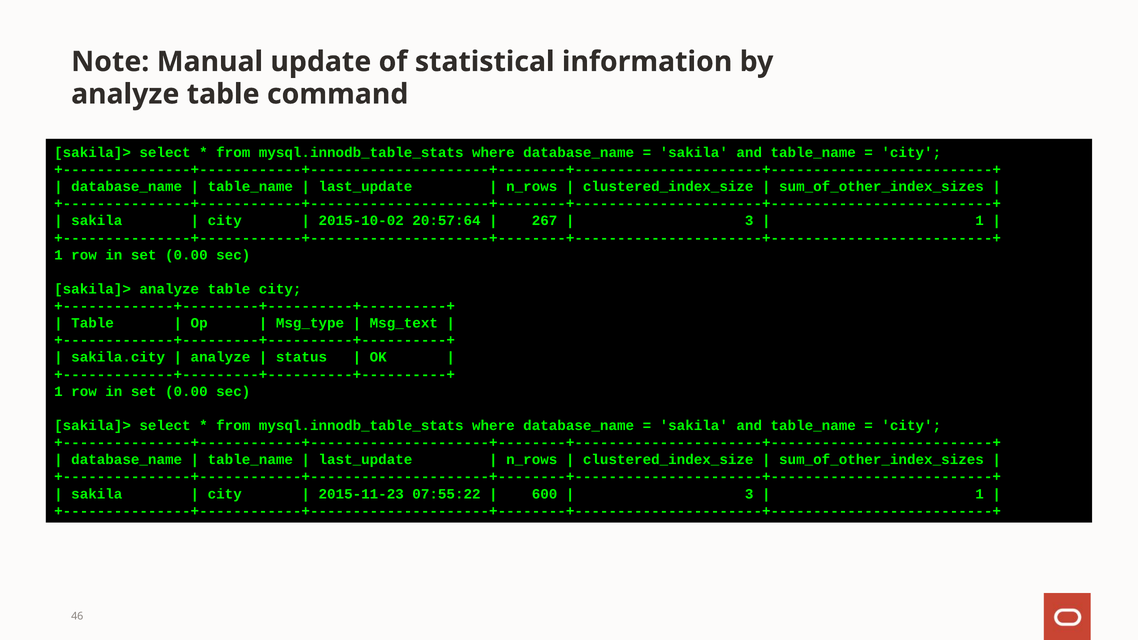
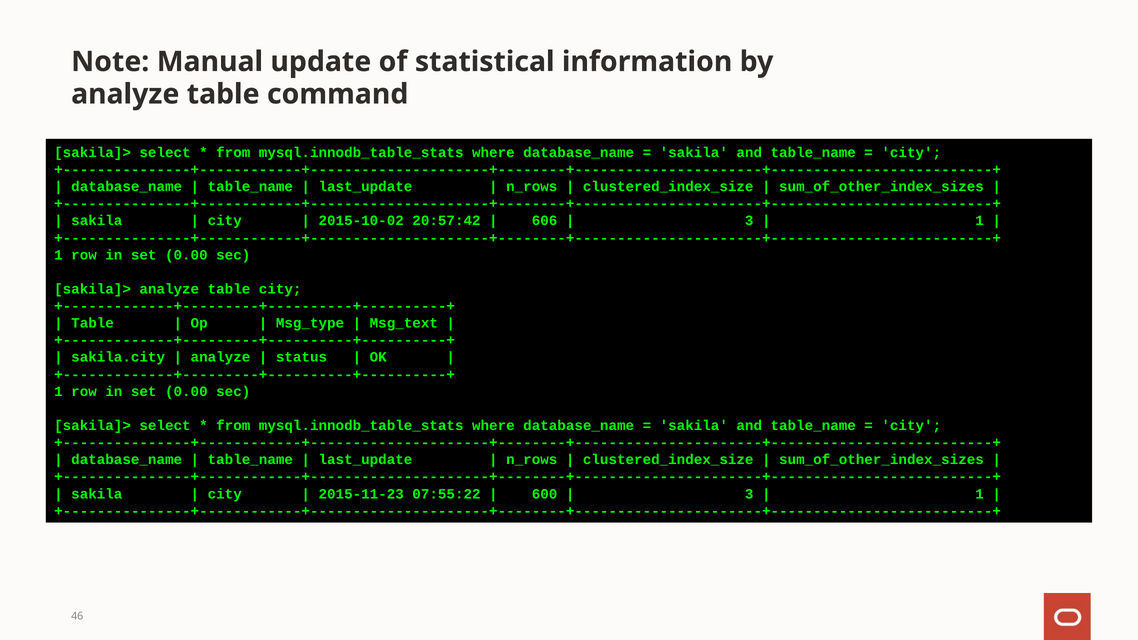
20:57:64: 20:57:64 -> 20:57:42 (446, 221)
267: 267 -> 606 (545, 221)
